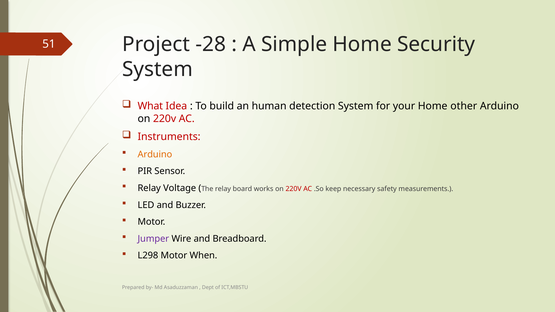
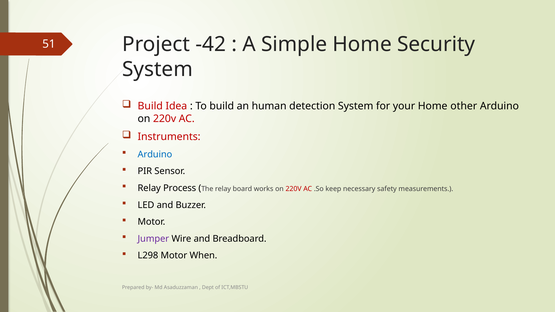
-28: -28 -> -42 (211, 44)
What: What -> Build (150, 106)
Arduino colour: orange -> blue (155, 154)
Voltage: Voltage -> Process (180, 188)
